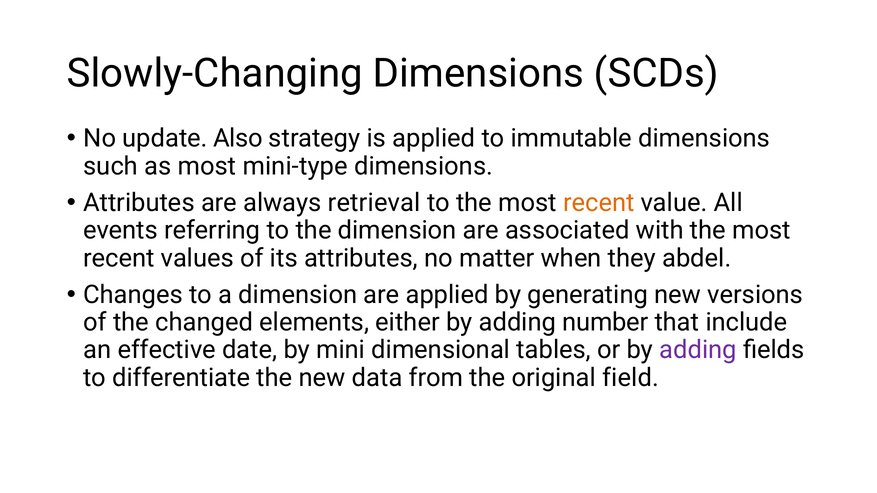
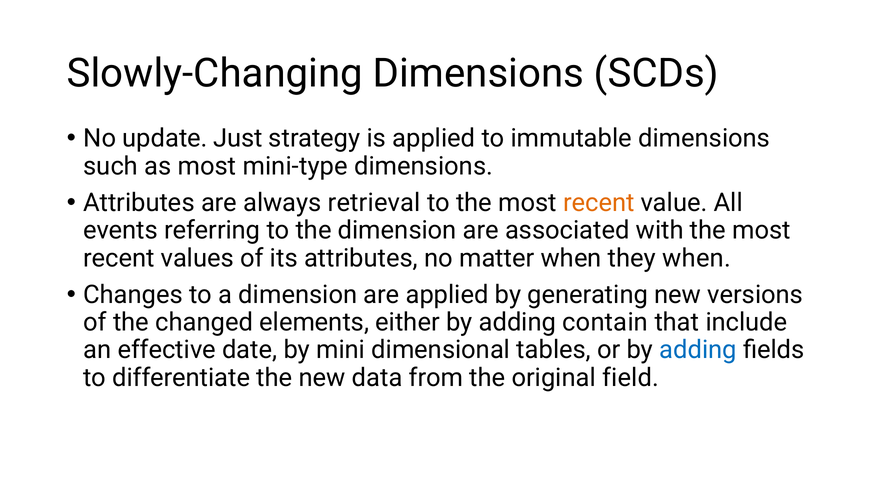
Also: Also -> Just (238, 139)
they abdel: abdel -> when (697, 258)
number: number -> contain (605, 323)
adding colour: purple -> blue (698, 350)
